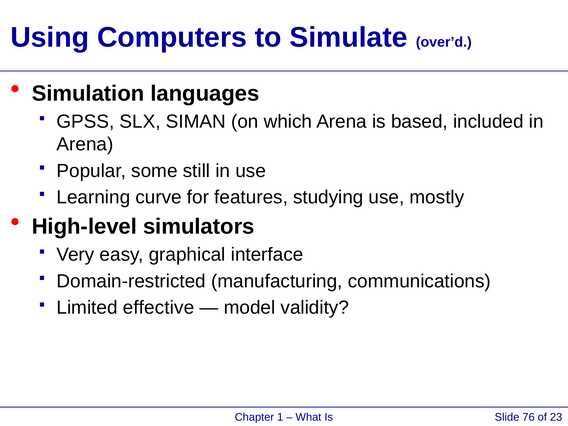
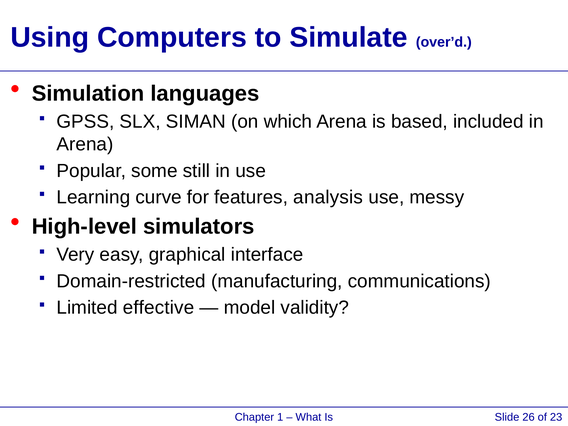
studying: studying -> analysis (328, 197)
mostly: mostly -> messy (437, 197)
76: 76 -> 26 (529, 417)
